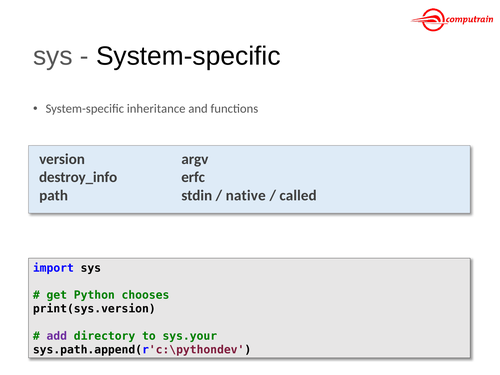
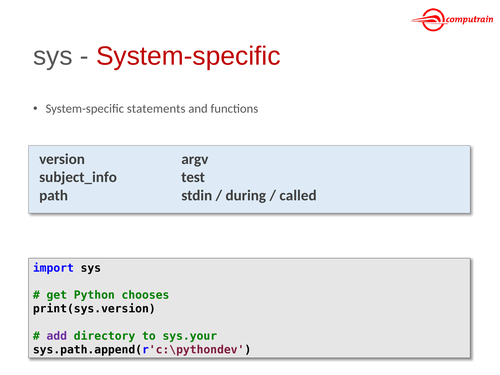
System-specific colour: black -> red (188, 56)
inheritance: inheritance -> statements (156, 109)
destroy_info: destroy_info -> subject_info (78, 177)
erfc: erfc -> test (193, 177)
native: native -> during (246, 195)
